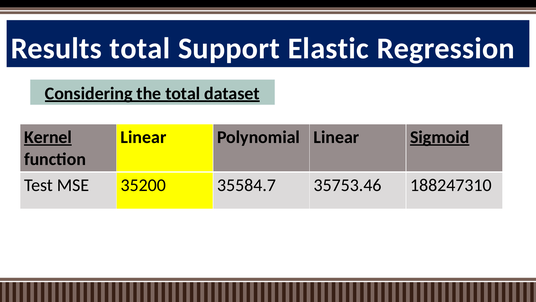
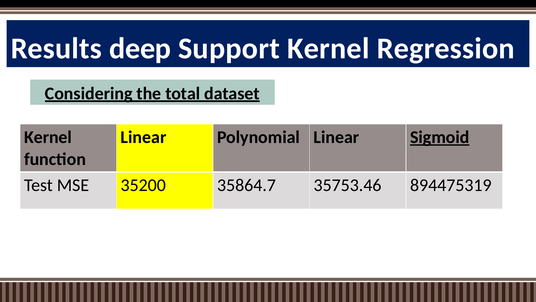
Results total: total -> deep (140, 49)
Support Elastic: Elastic -> Kernel (328, 49)
Kernel underline: present -> none (48, 137)
35584.7: 35584.7 -> 35864.7 (246, 185)
188247310: 188247310 -> 894475319 (451, 185)
